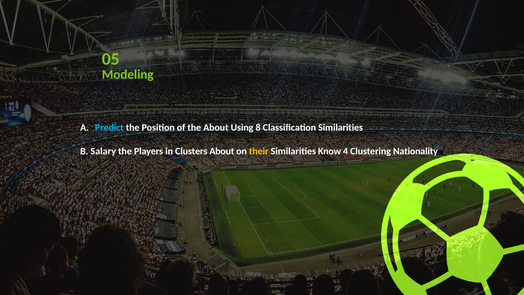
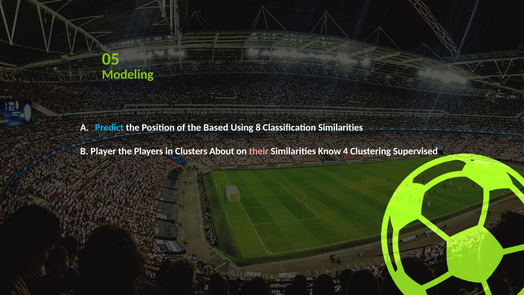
the About: About -> Based (216, 127)
Salary: Salary -> Player (103, 151)
their colour: yellow -> pink (259, 151)
Nationality: Nationality -> Supervised (415, 151)
